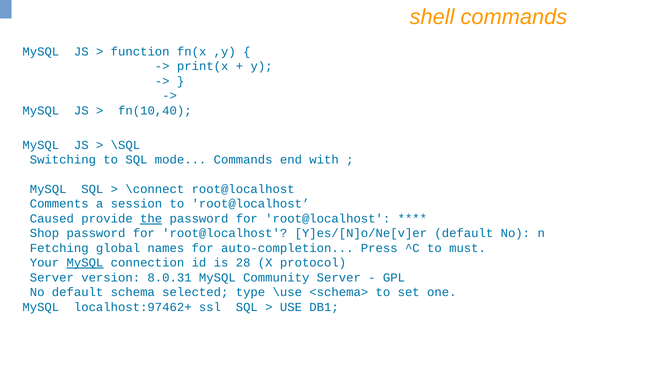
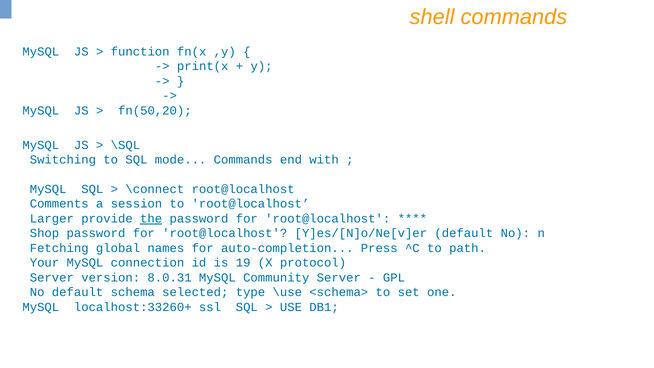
fn(10,40: fn(10,40 -> fn(50,20 (155, 110)
Caused: Caused -> Larger (52, 219)
must: must -> path (468, 248)
MySQL underline: present -> none (85, 263)
28: 28 -> 19 (243, 263)
localhost:97462+: localhost:97462+ -> localhost:33260+ (133, 307)
